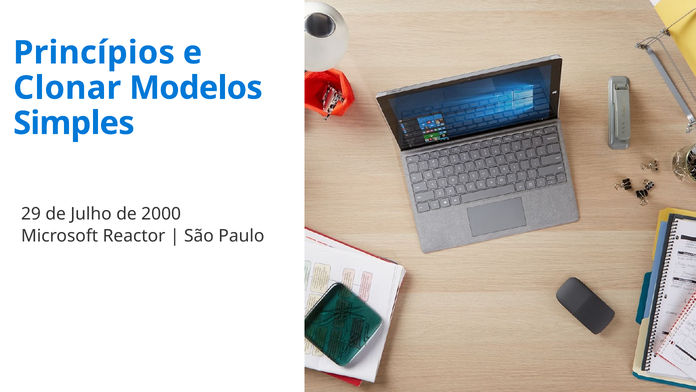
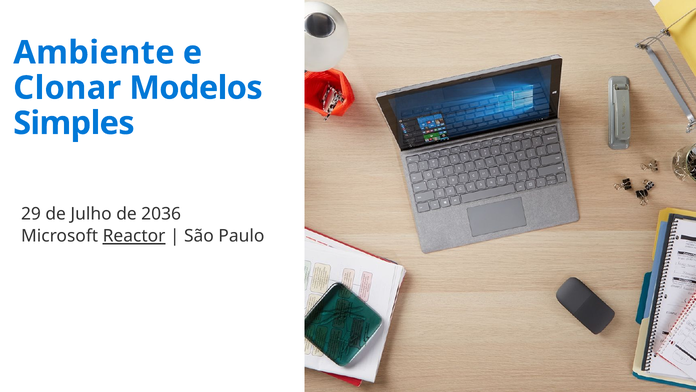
Princípios: Princípios -> Ambiente (94, 53)
2000: 2000 -> 2036 (161, 214)
Reactor underline: none -> present (134, 236)
